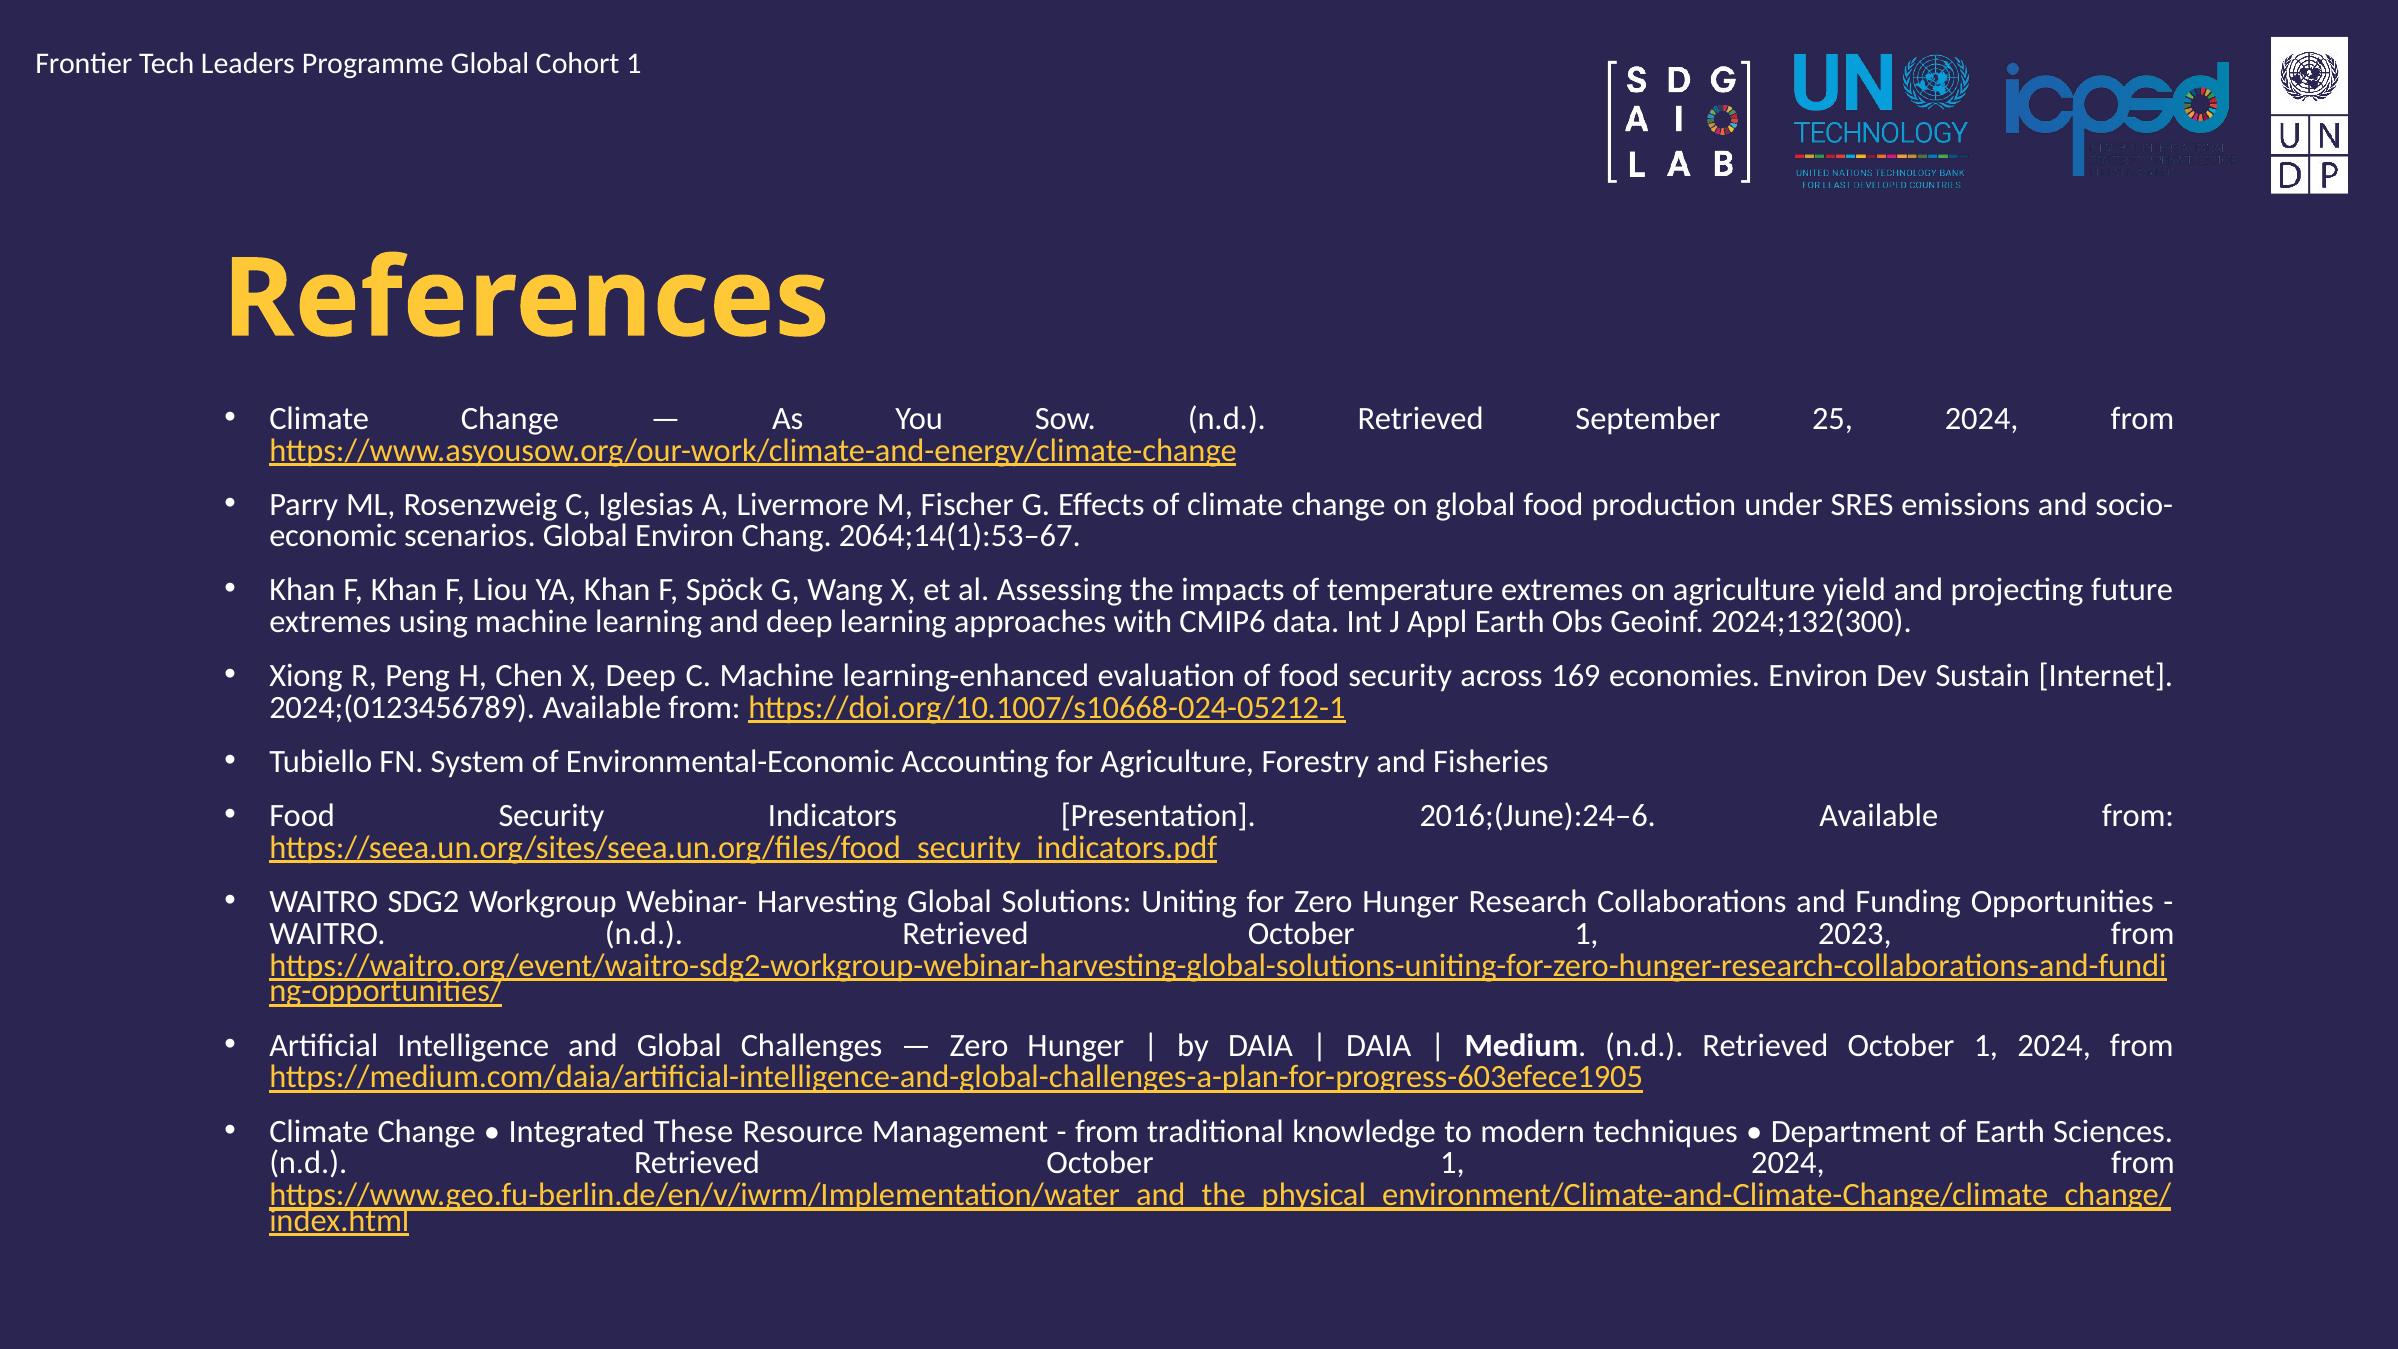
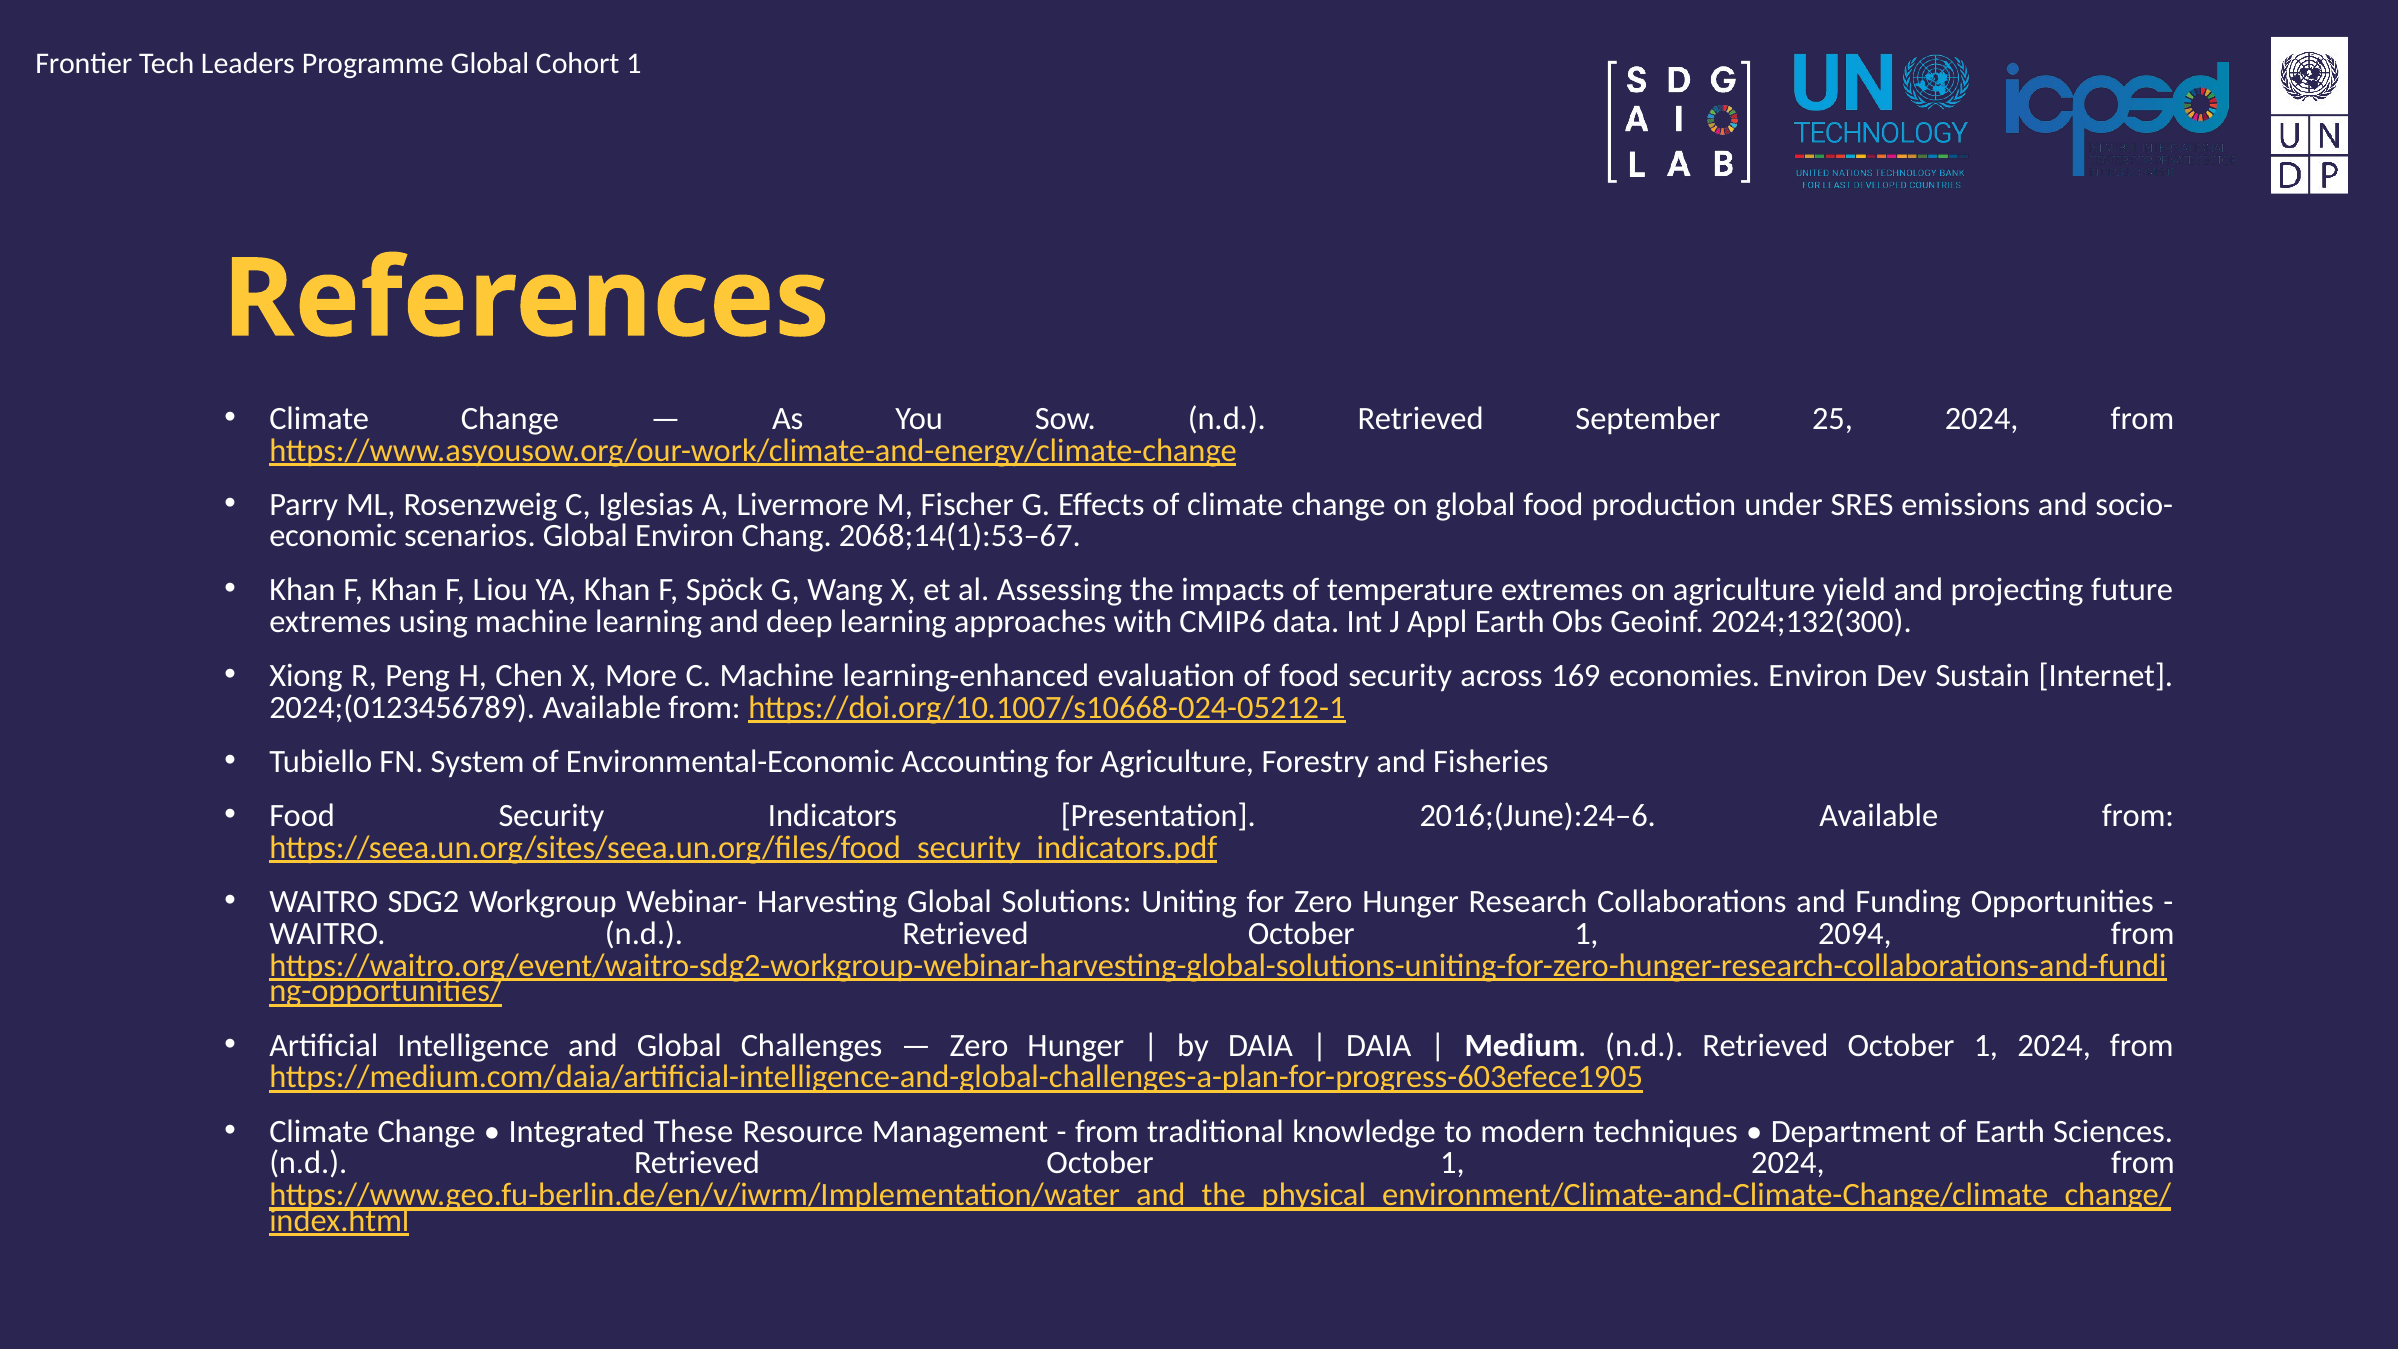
2064;14(1):53–67: 2064;14(1):53–67 -> 2068;14(1):53–67 (960, 536)
X Deep: Deep -> More (641, 676)
2023: 2023 -> 2094 (1855, 933)
